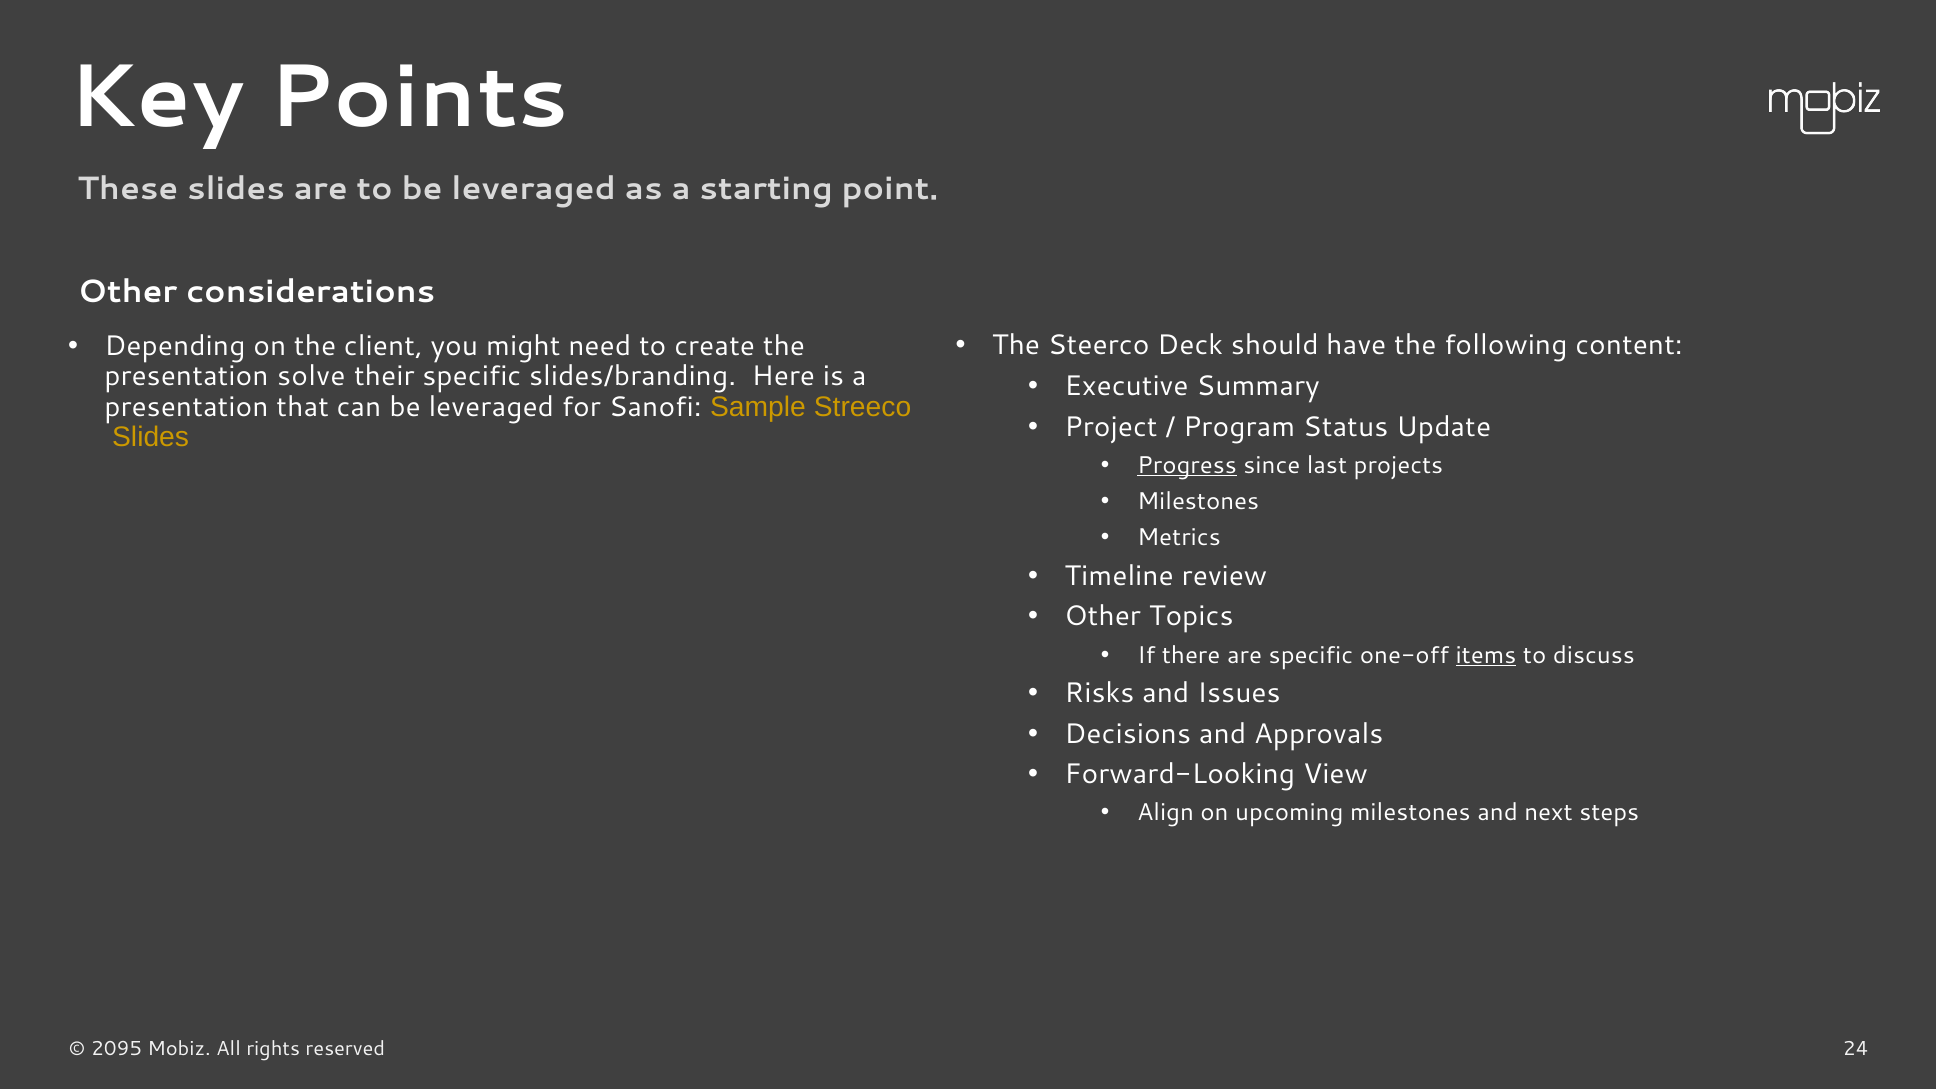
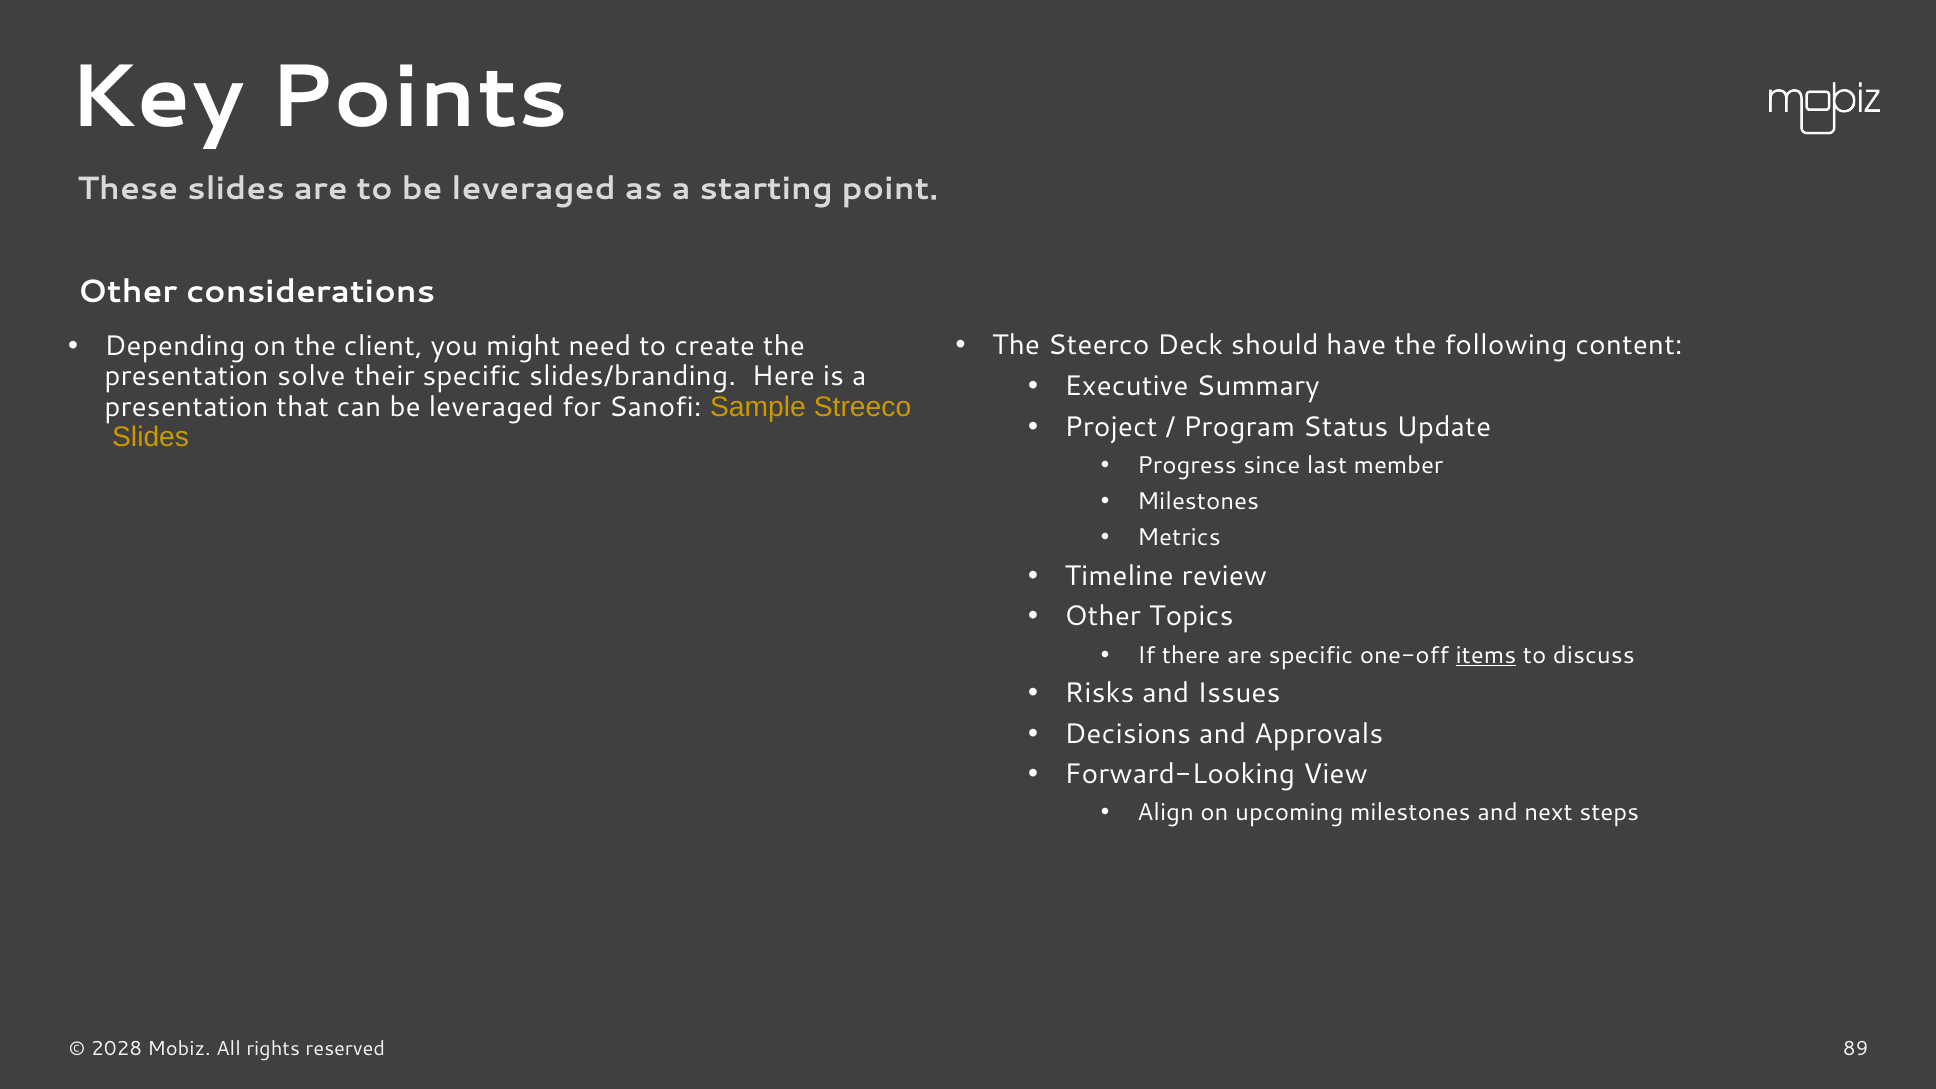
Progress underline: present -> none (1187, 465)
projects: projects -> member (1399, 465)
2095: 2095 -> 2028 (117, 1048)
24: 24 -> 89 (1856, 1048)
